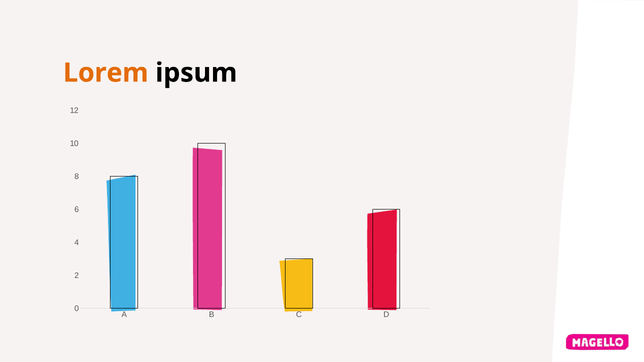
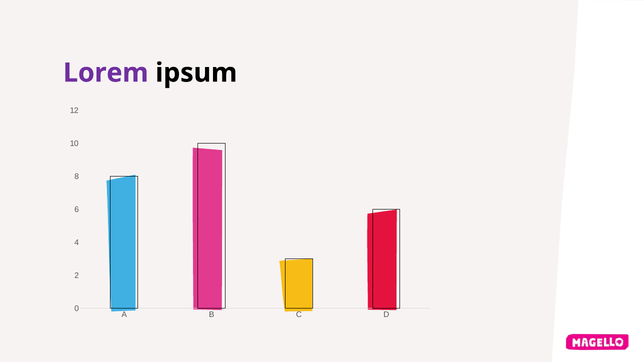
Lorem colour: orange -> purple (106, 73)
